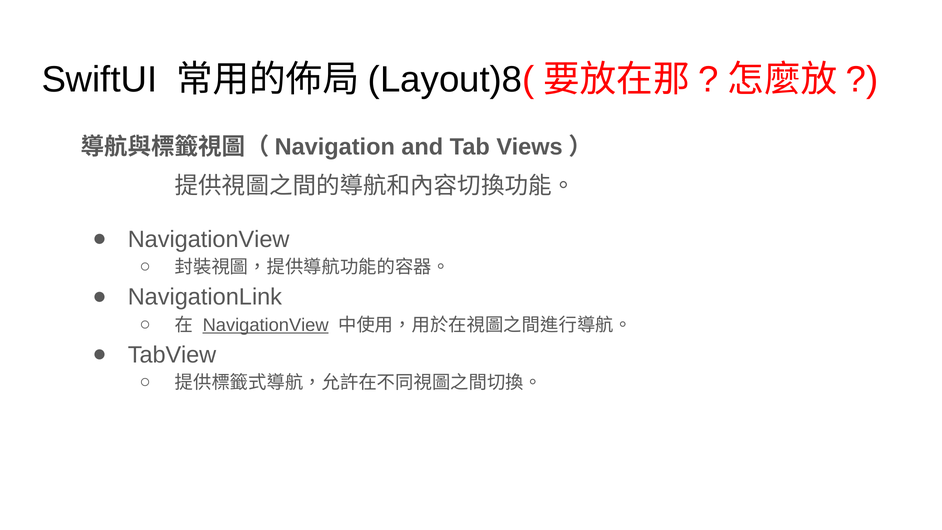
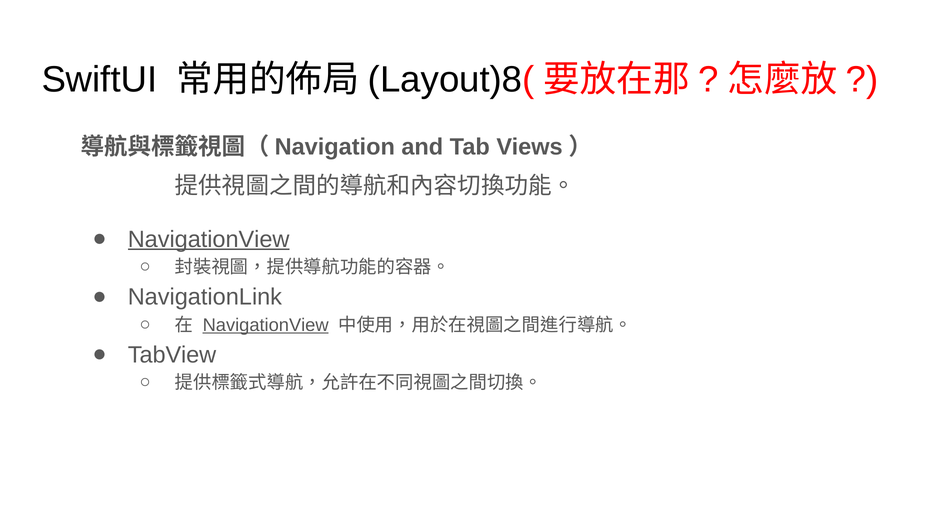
NavigationView underline: none -> present (209, 239)
